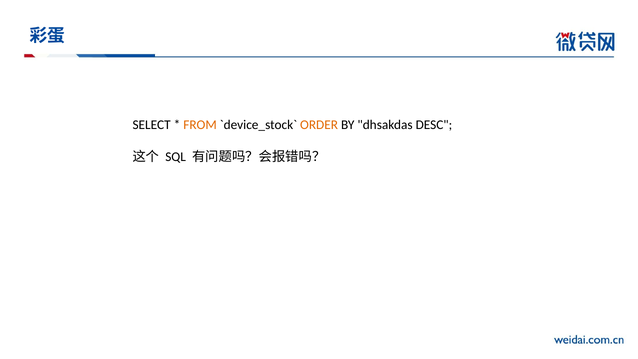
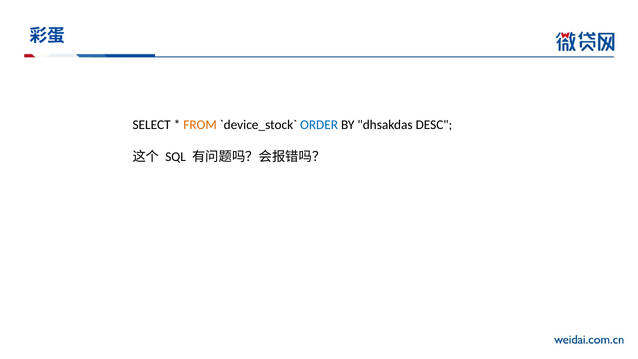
ORDER colour: orange -> blue (319, 125)
